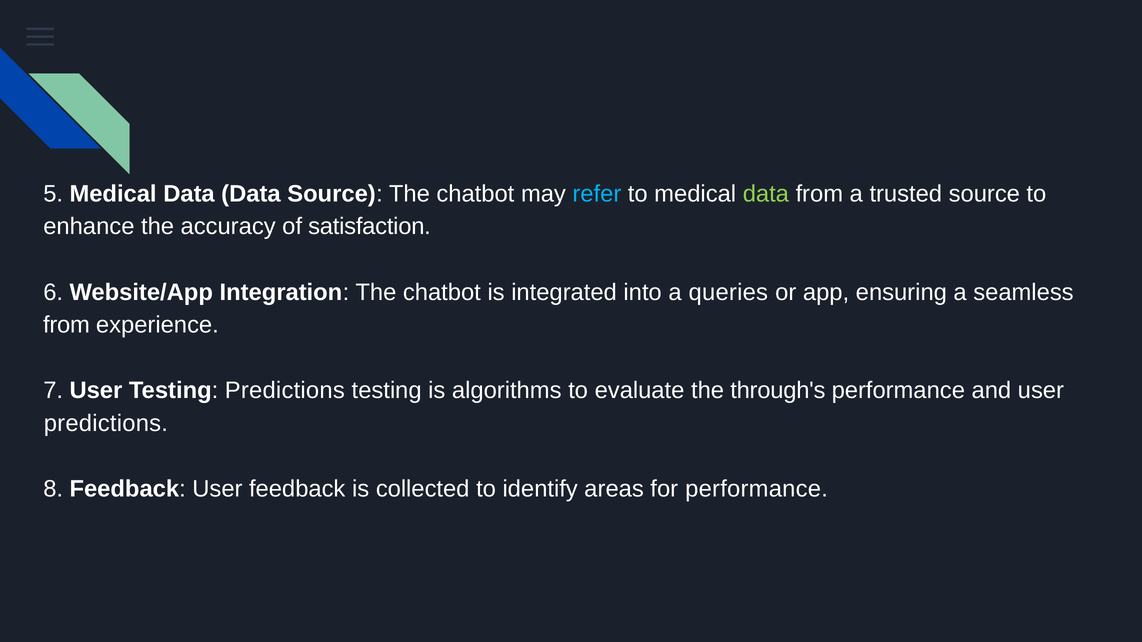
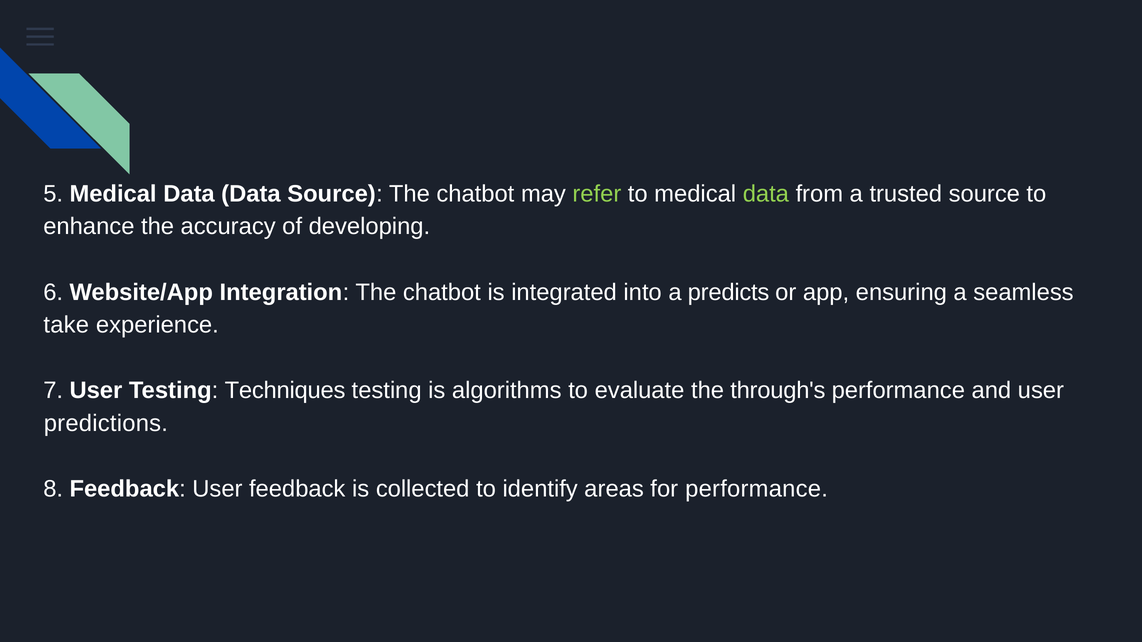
refer colour: light blue -> light green (597, 194)
satisfaction: satisfaction -> developing (369, 227)
queries: queries -> predicts (729, 292)
from: from -> take (66, 325)
Testing Predictions: Predictions -> Techniques (285, 391)
